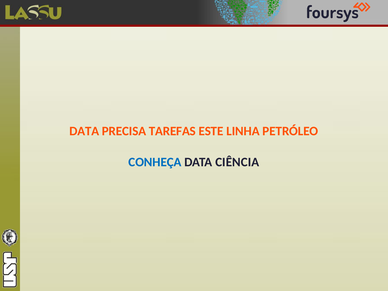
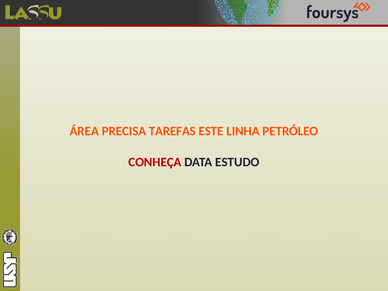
DATA: DATA -> ÁREA (84, 131)
CONHEÇA colour: blue -> red (155, 162)
CIÊNCIA: CIÊNCIA -> ESTUDO (237, 162)
